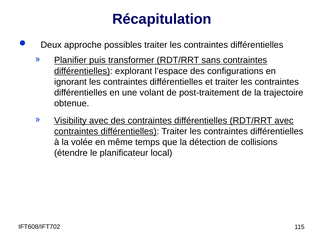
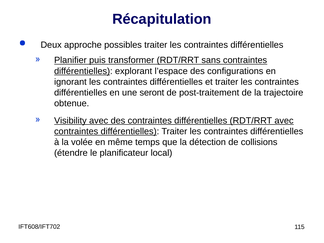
volant: volant -> seront (152, 93)
